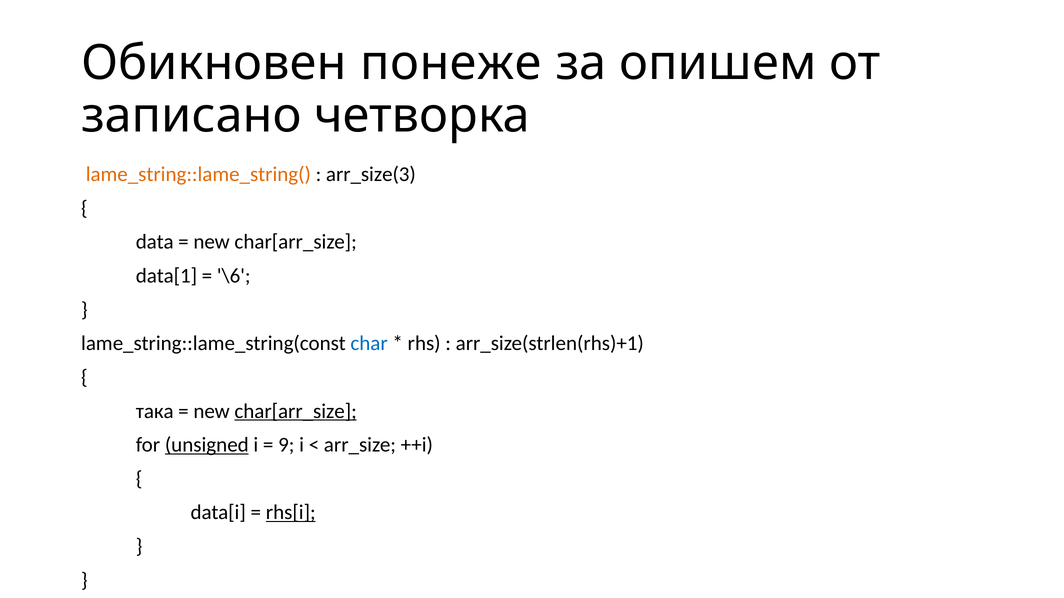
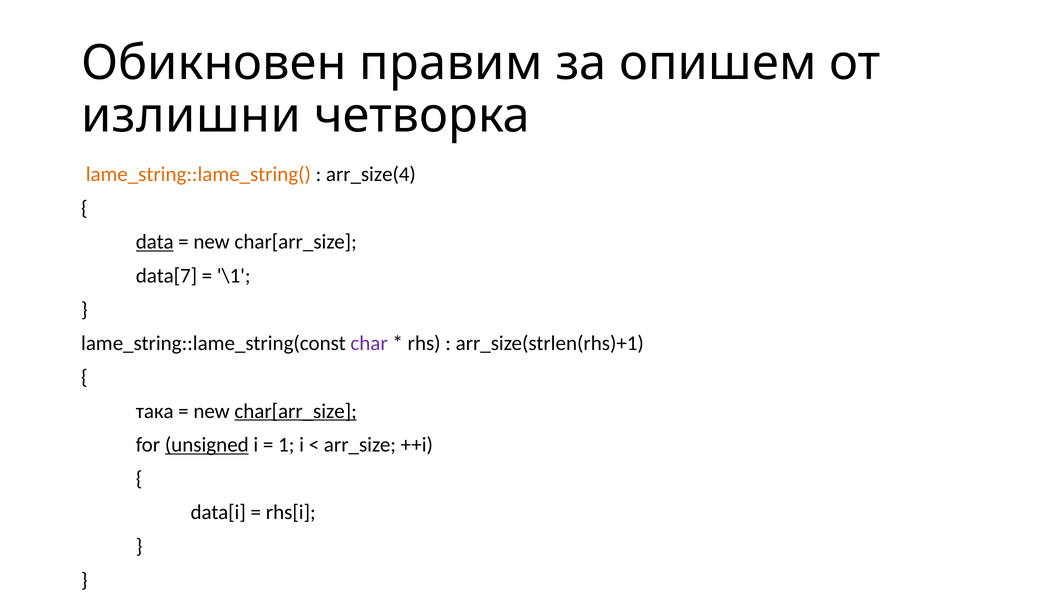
понеже: понеже -> правим (451, 63)
записано: записано -> излишни (191, 116)
arr_size(3: arr_size(3 -> arr_size(4 (371, 175)
data underline: none -> present (155, 242)
data[1: data[1 -> data[7 (166, 276)
\6: \6 -> \1 (234, 276)
char colour: blue -> purple (369, 344)
9: 9 -> 1 (286, 445)
rhs[i underline: present -> none (291, 513)
